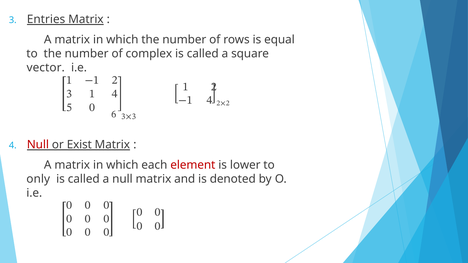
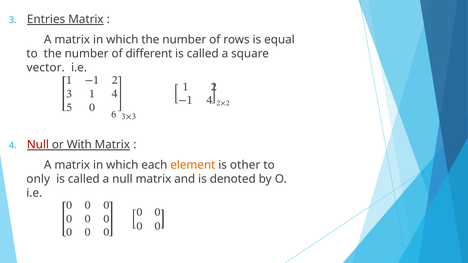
complex: complex -> different (149, 54)
Exist: Exist -> With (79, 145)
element colour: red -> orange (193, 165)
lower: lower -> other (245, 165)
